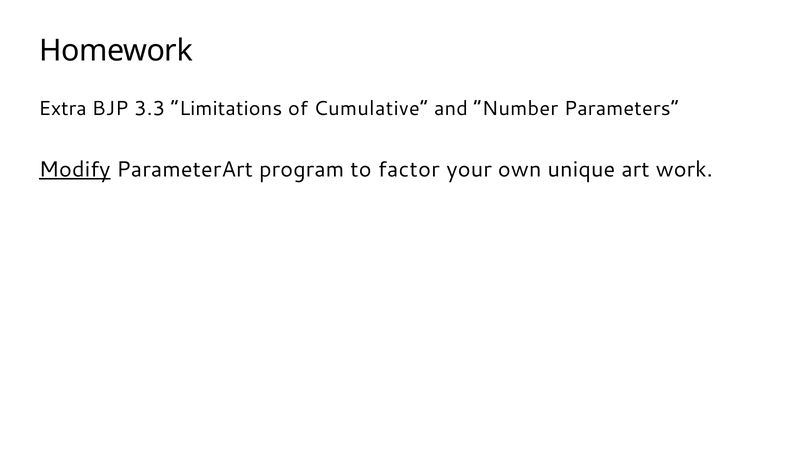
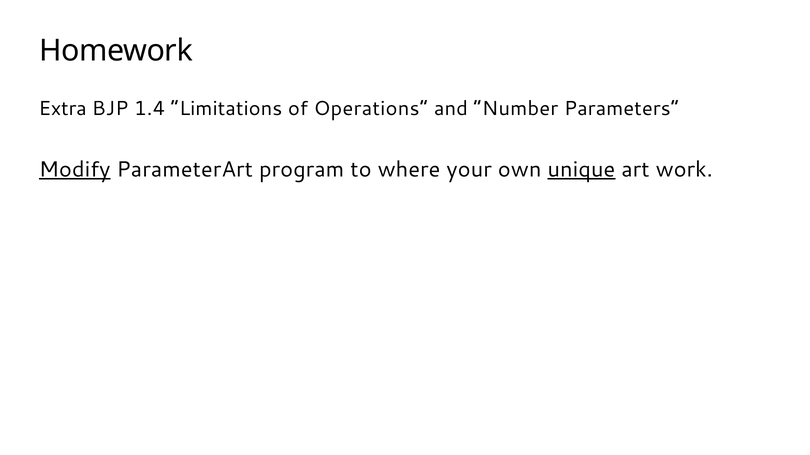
3.3: 3.3 -> 1.4 (150, 109)
Cumulative: Cumulative -> Operations (371, 109)
factor: factor -> where (409, 170)
unique underline: none -> present (581, 170)
